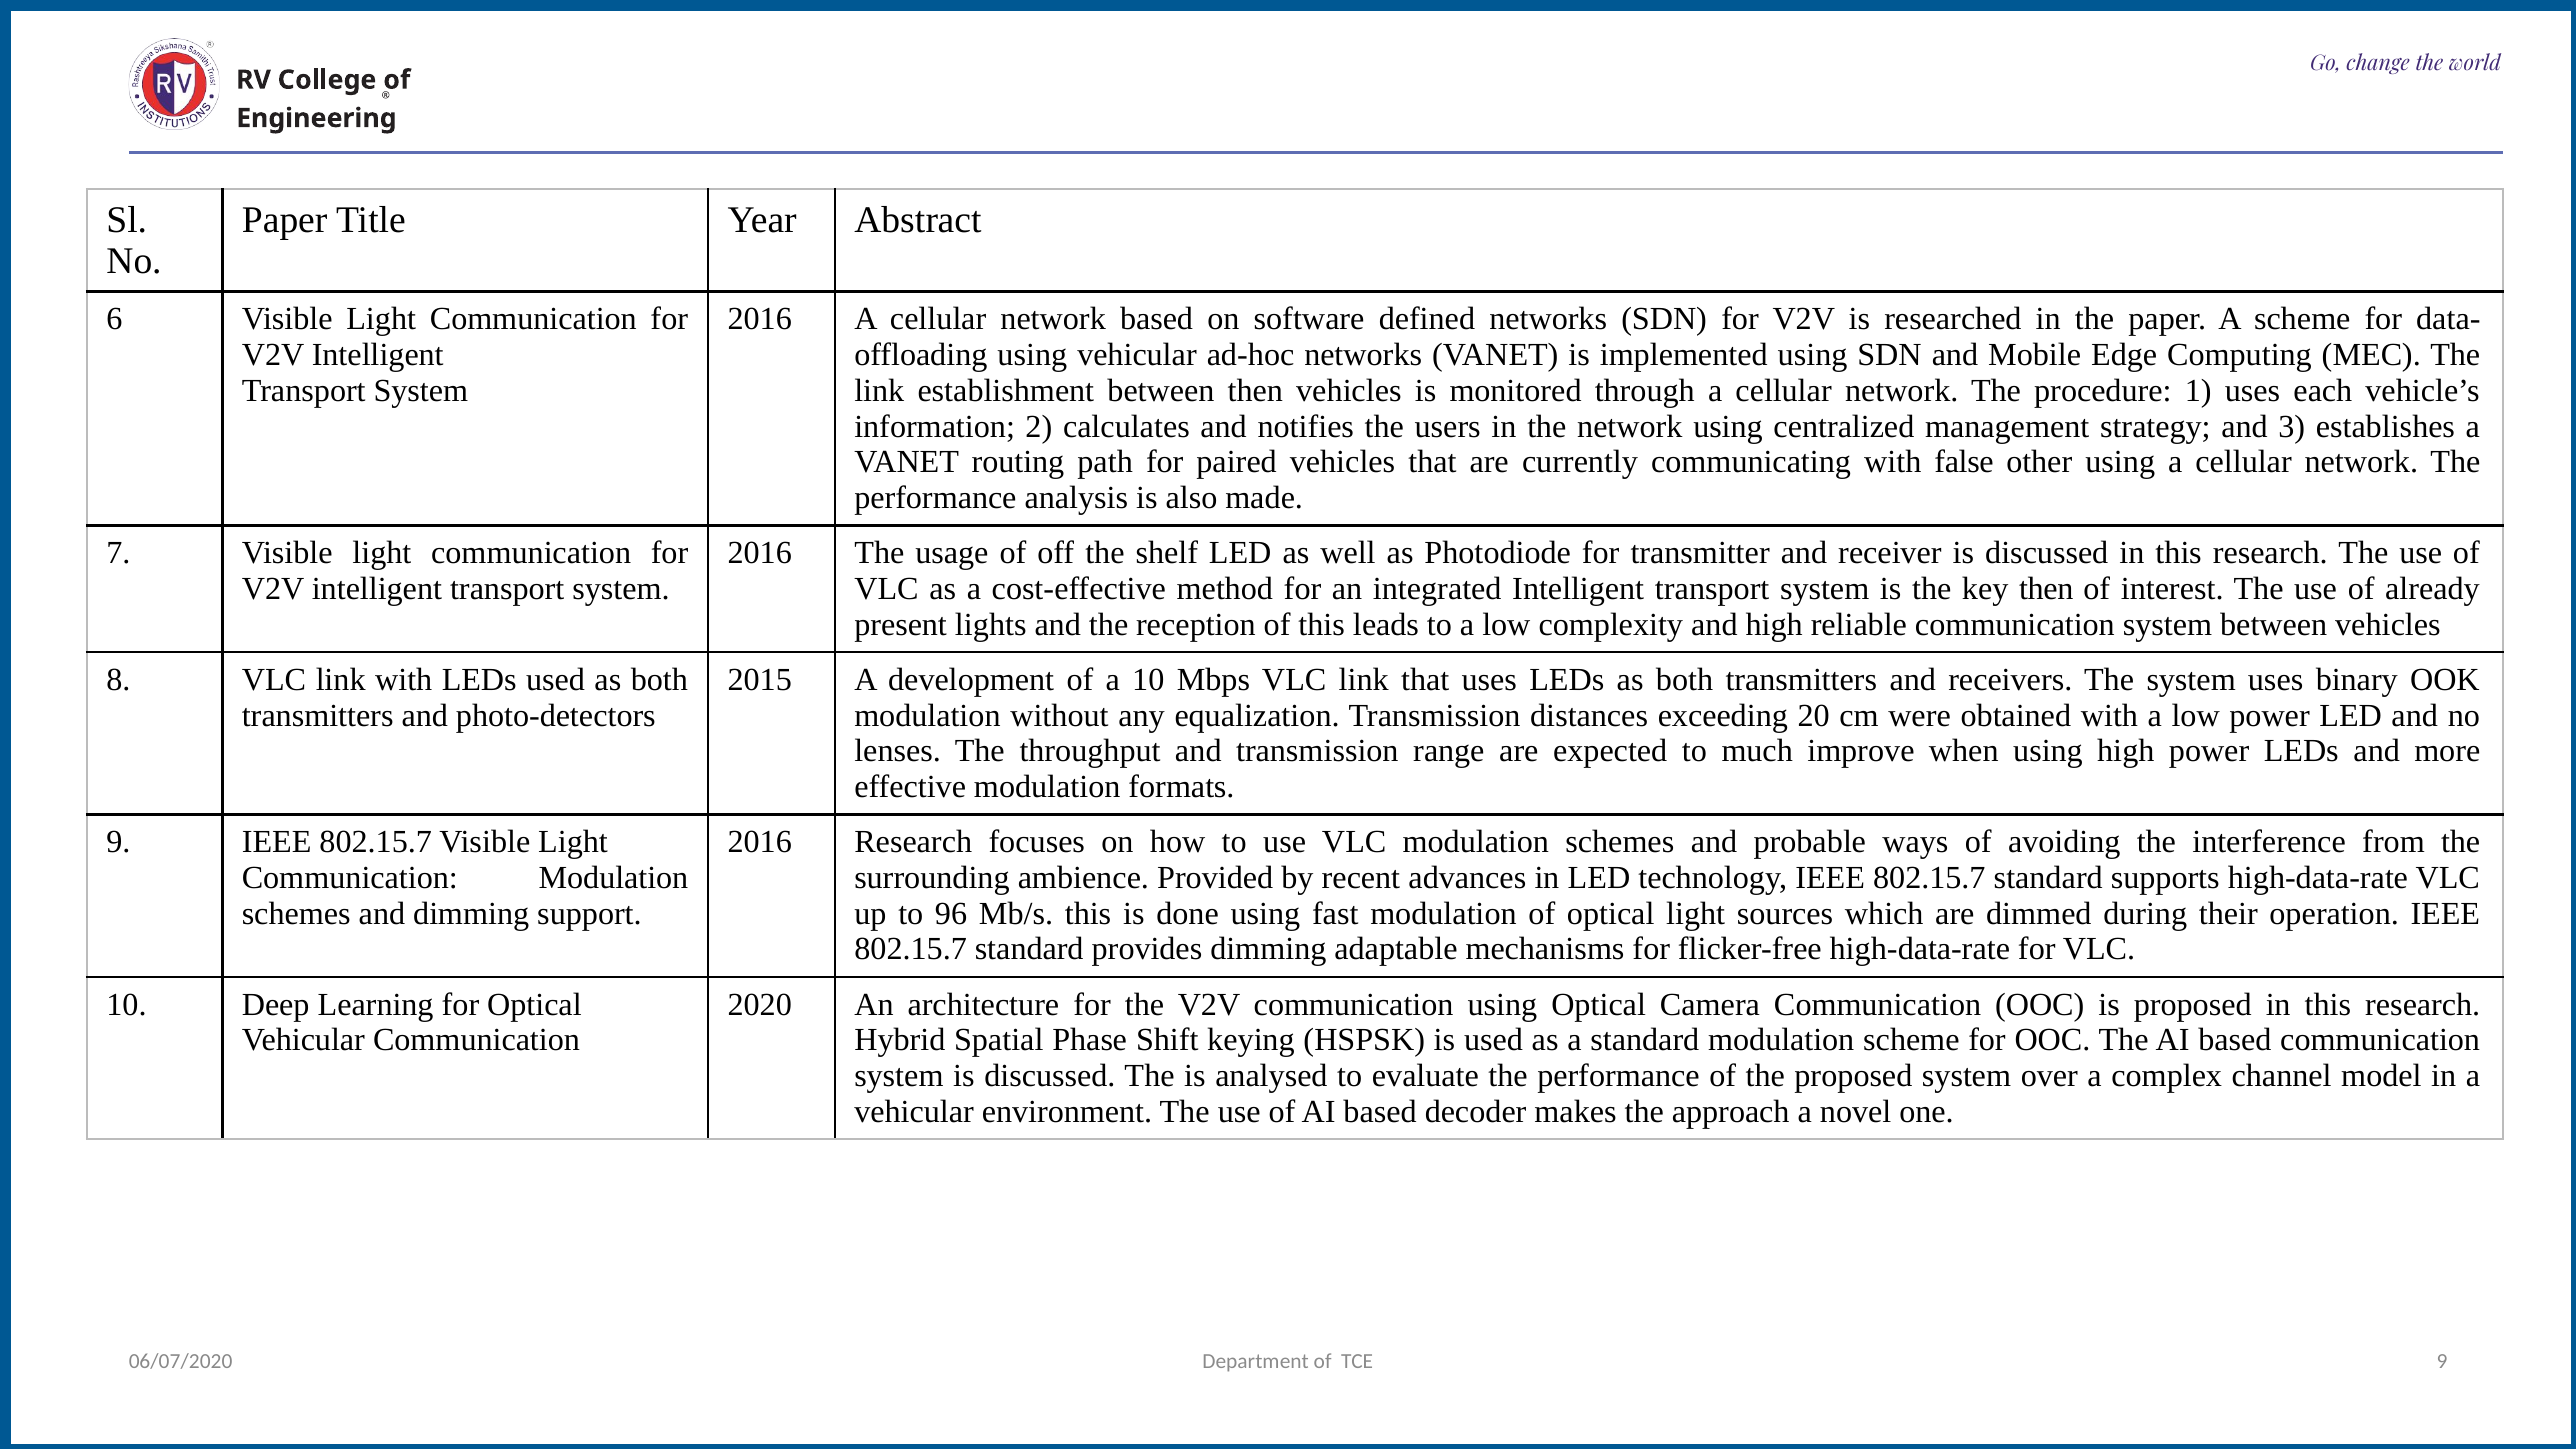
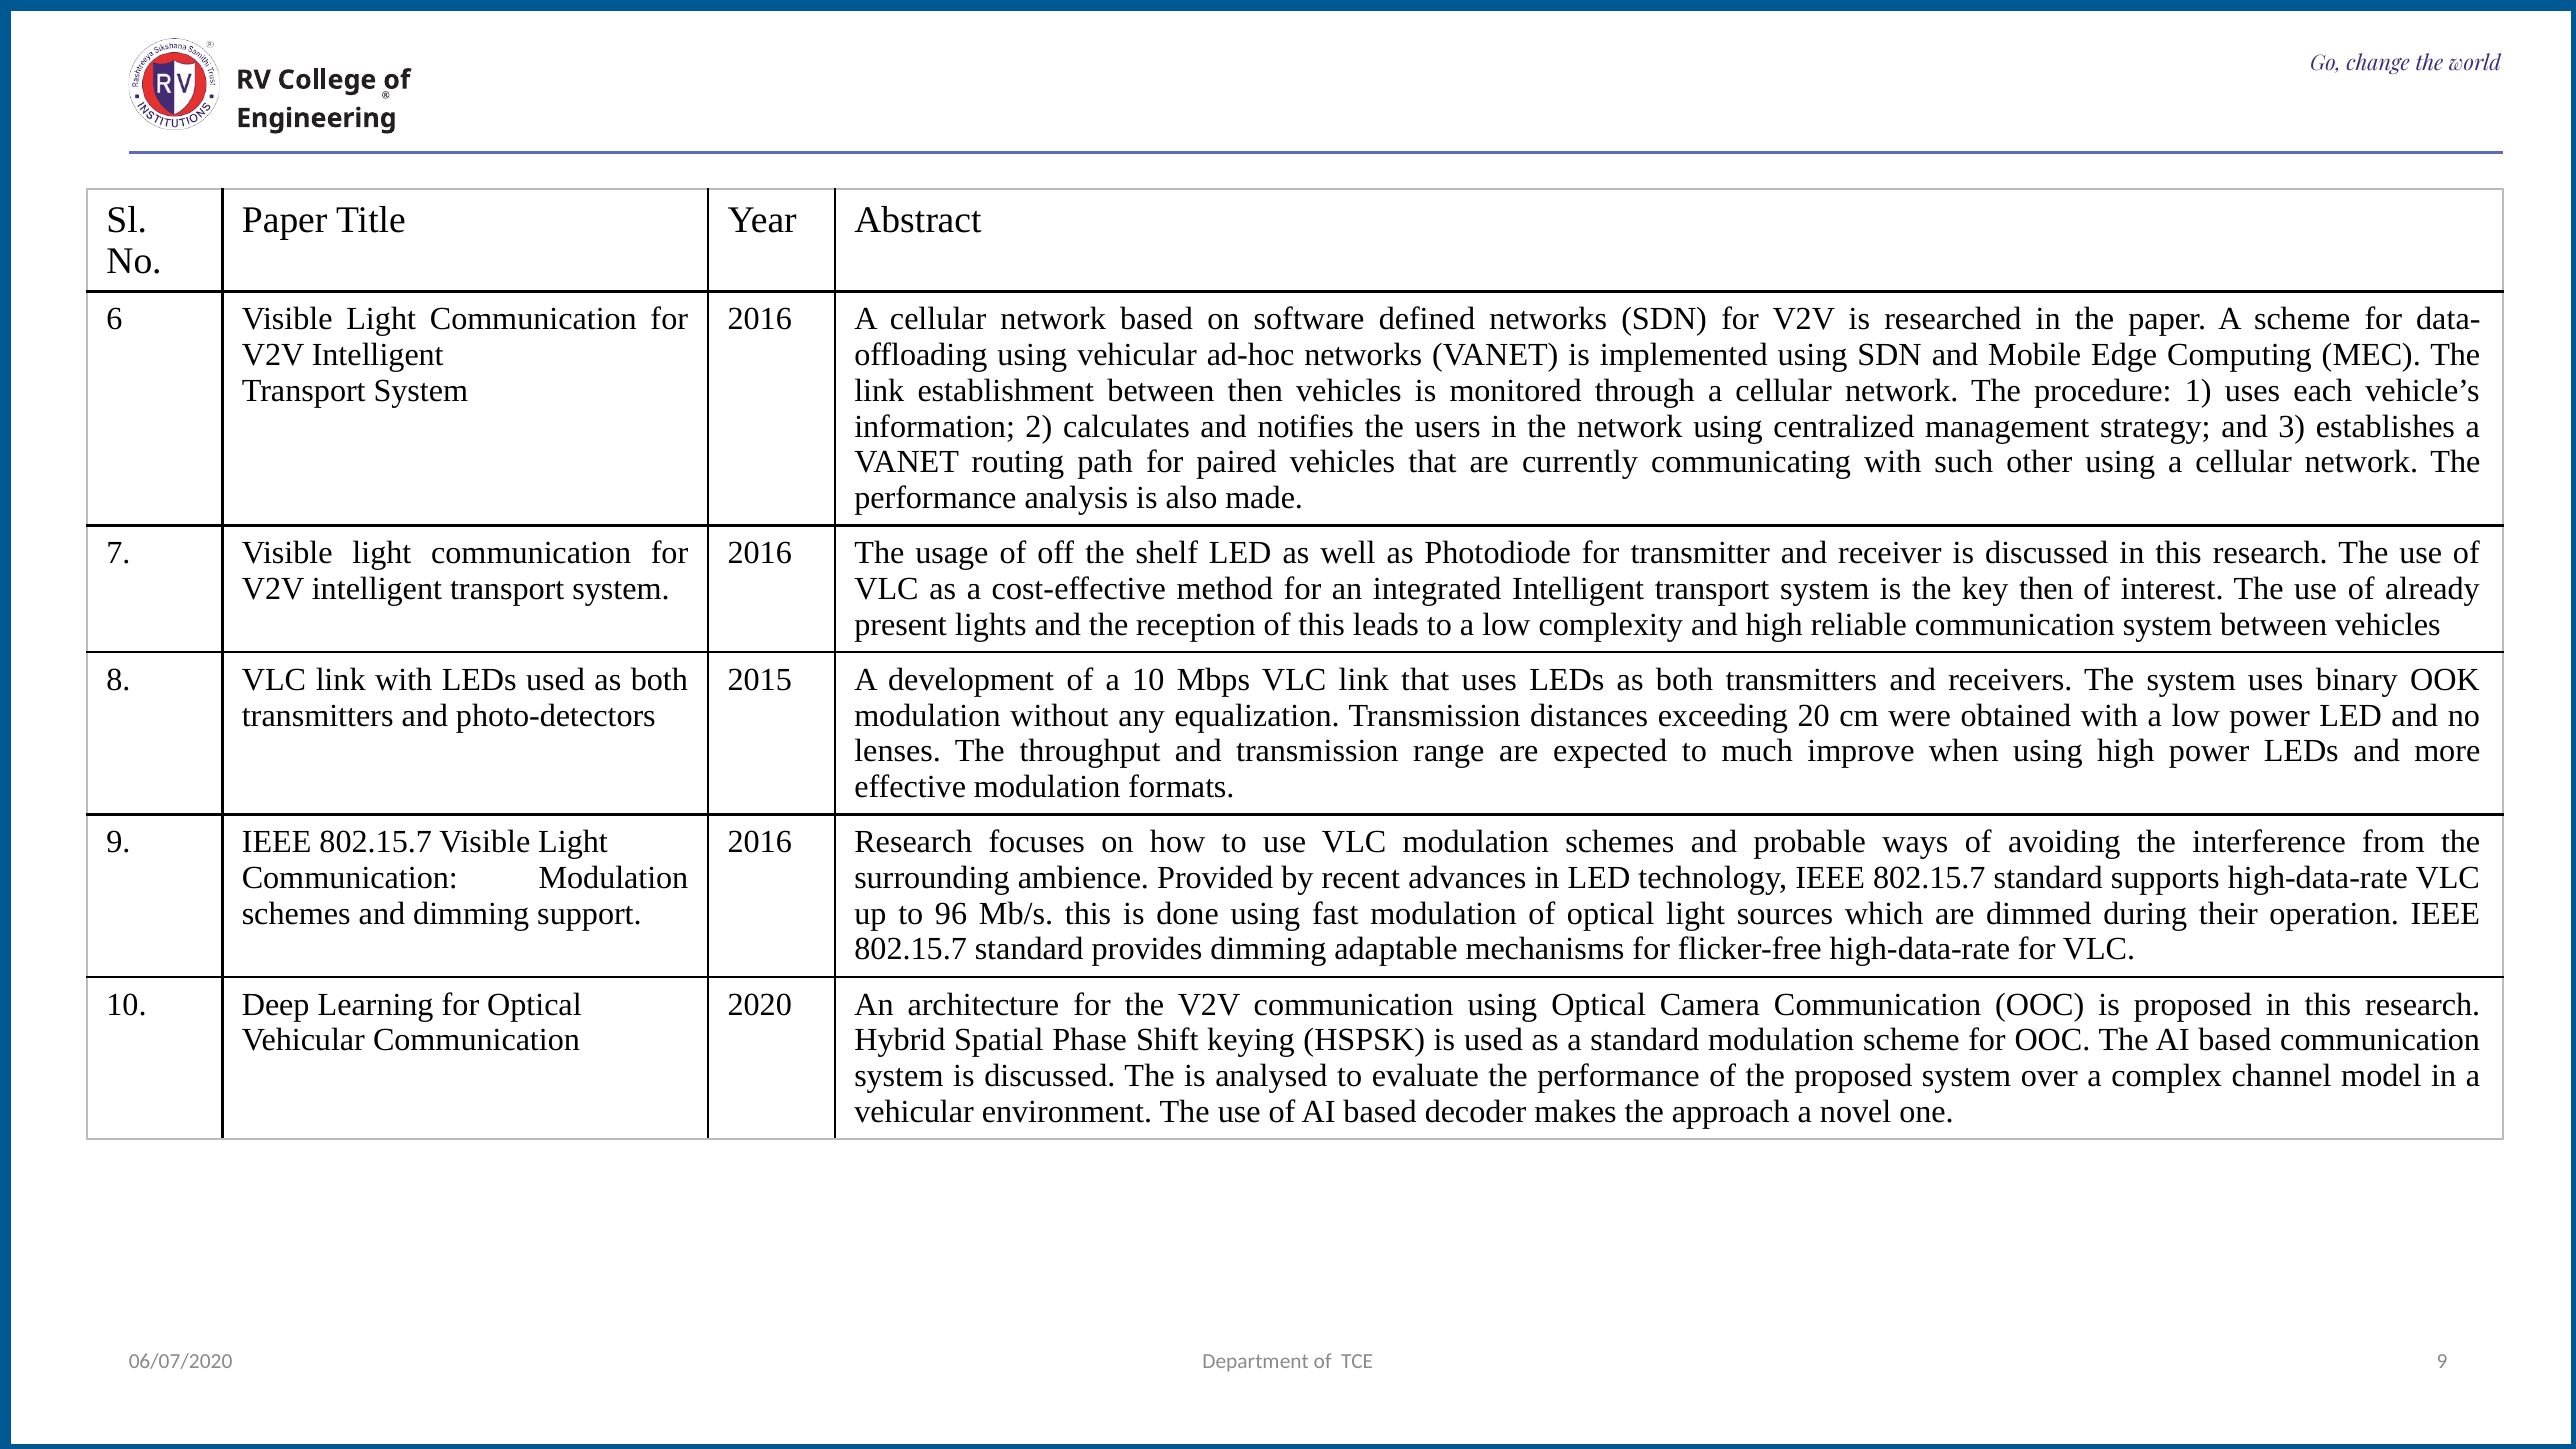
false: false -> such (1964, 462)
